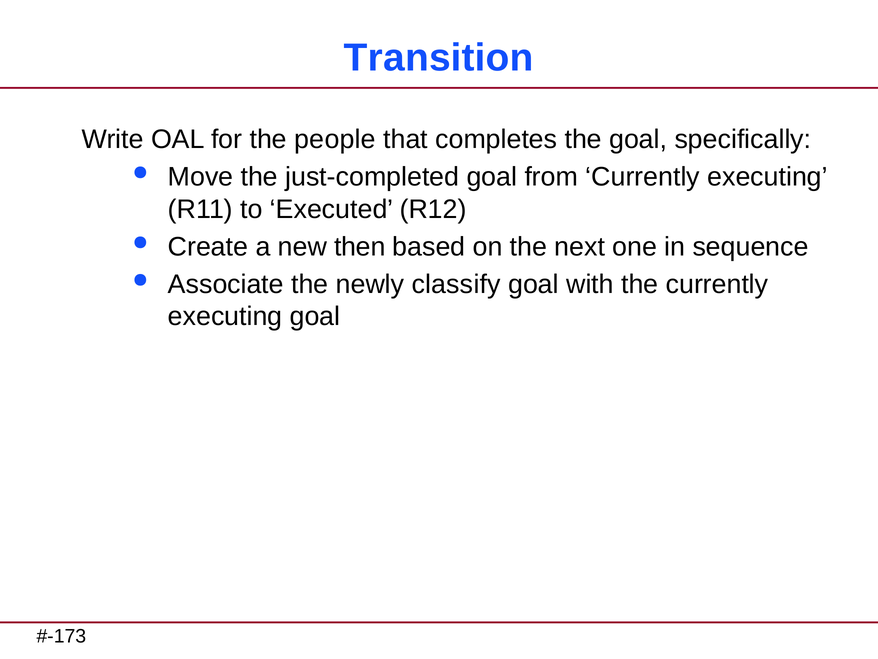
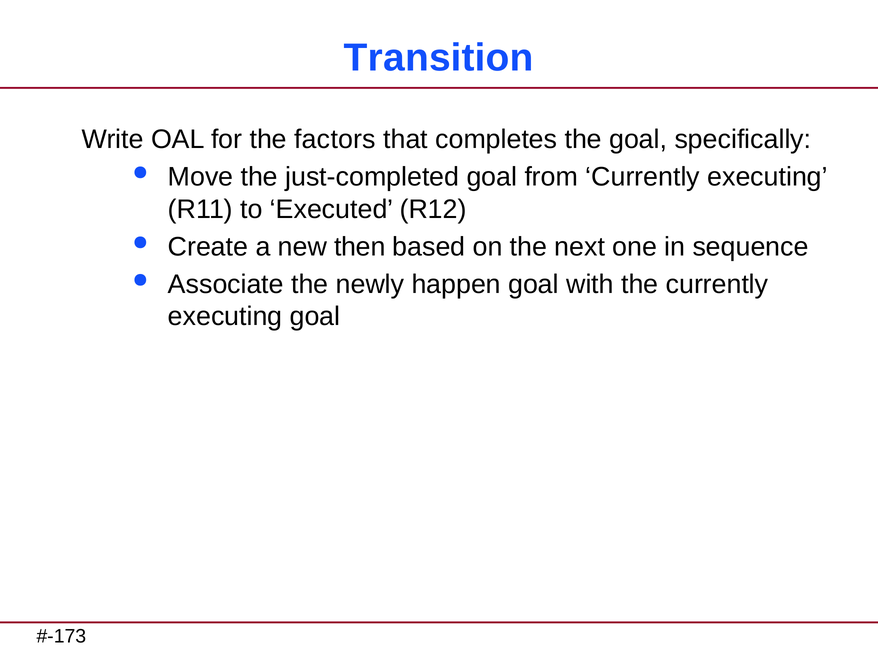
people: people -> factors (335, 139)
classify: classify -> happen (456, 284)
